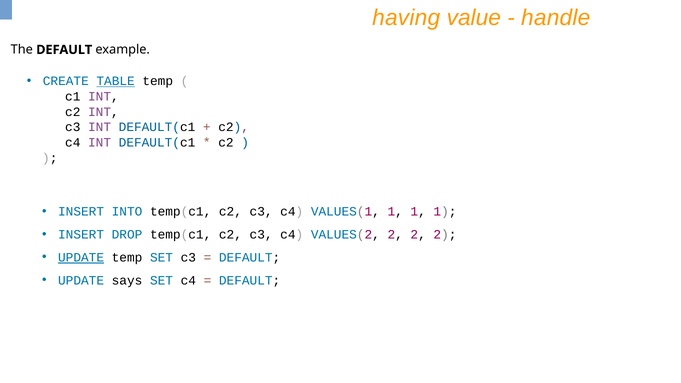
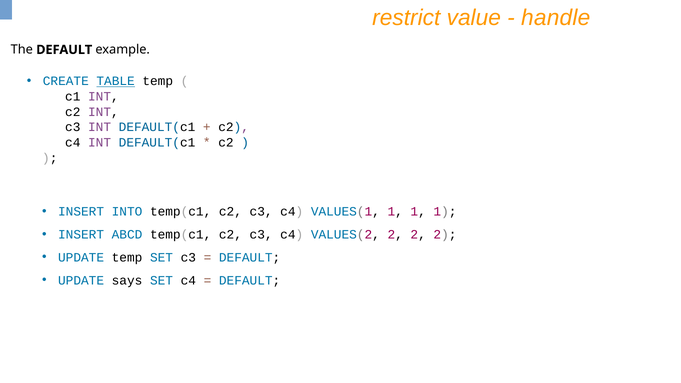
having: having -> restrict (406, 18)
DROP: DROP -> ABCD (127, 235)
UPDATE underline: present -> none (81, 257)
